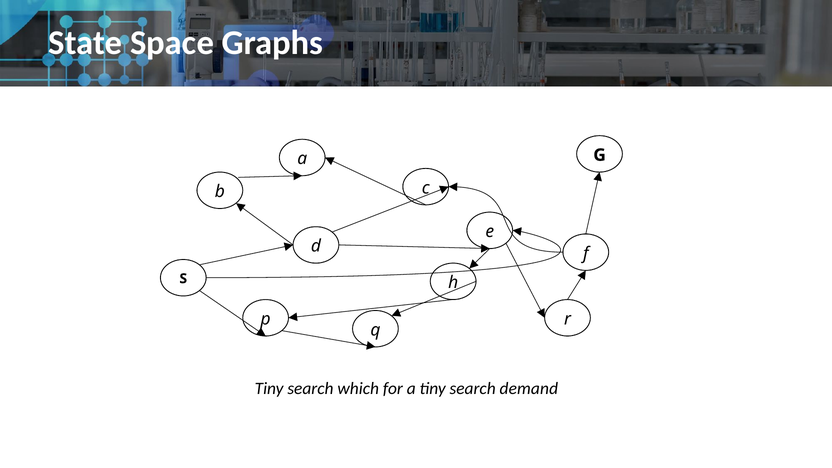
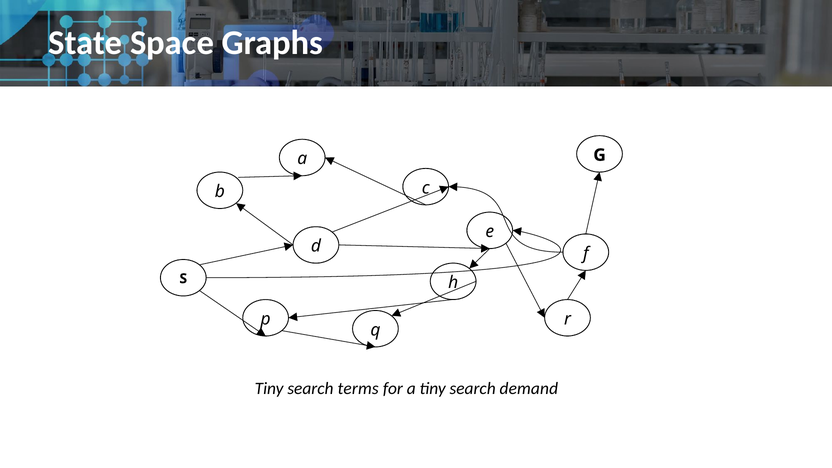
which: which -> terms (358, 389)
